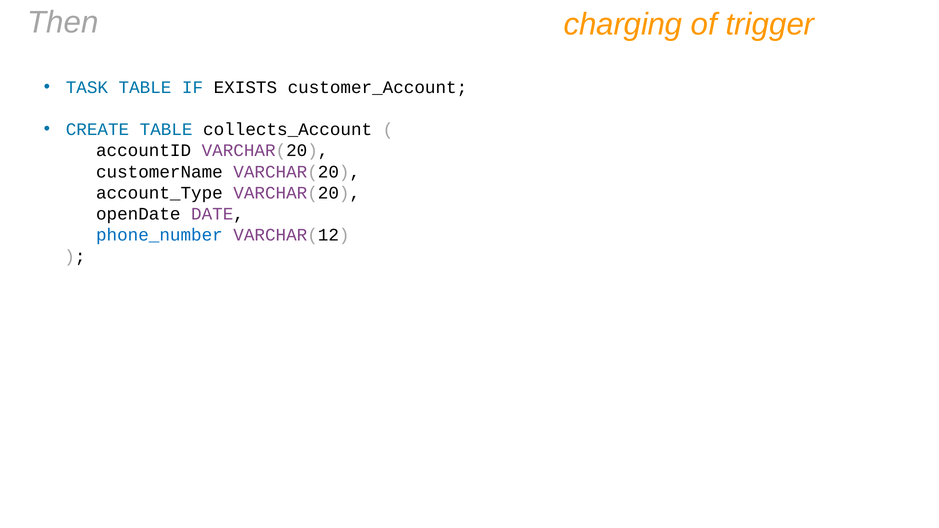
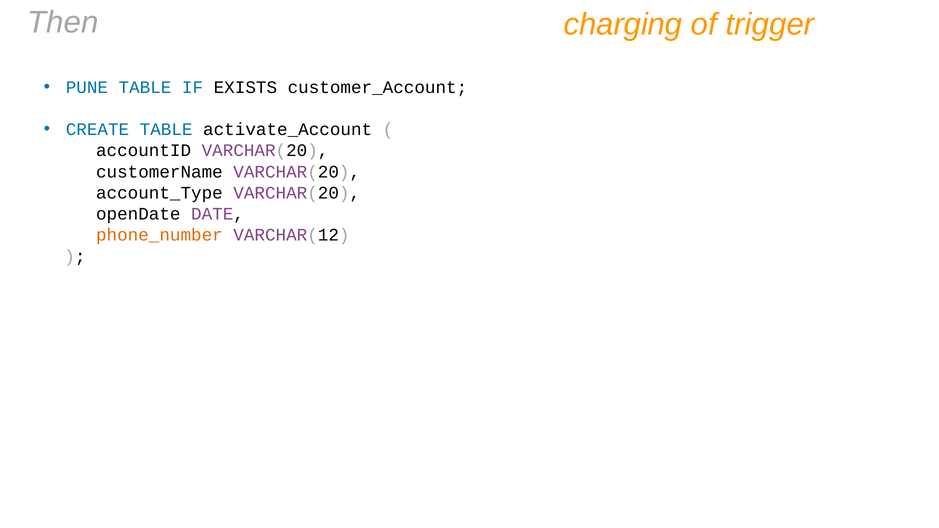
TASK: TASK -> PUNE (87, 87)
collects_Account: collects_Account -> activate_Account (288, 130)
phone_number colour: blue -> orange (159, 235)
